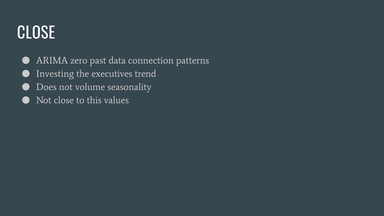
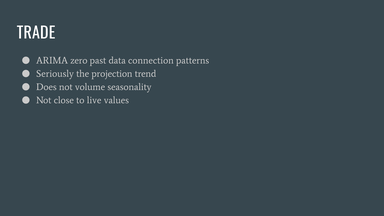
CLOSE: CLOSE -> TRADE (36, 33)
Investing: Investing -> Seriously (55, 74)
executives: executives -> projection (112, 74)
this: this -> live (94, 100)
